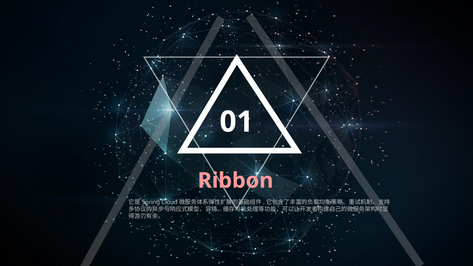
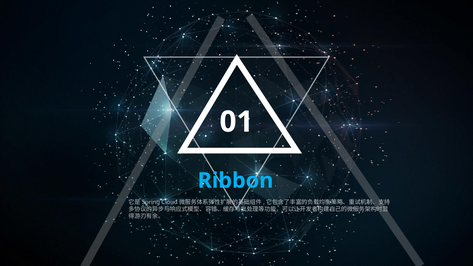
Ribbon colour: pink -> light blue (235, 181)
